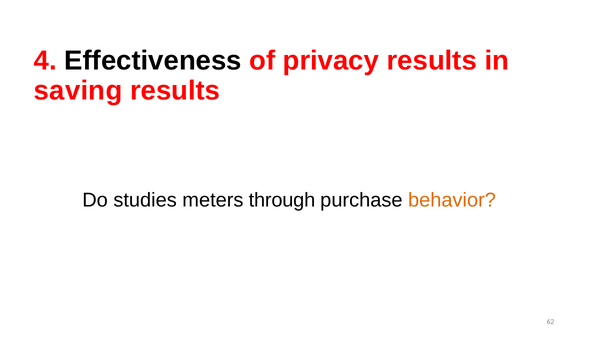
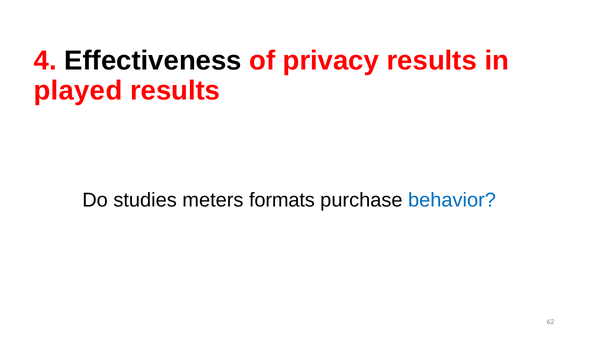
saving: saving -> played (78, 91)
through: through -> formats (282, 201)
behavior colour: orange -> blue (452, 201)
